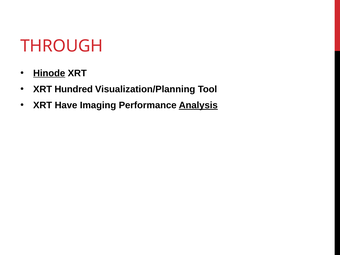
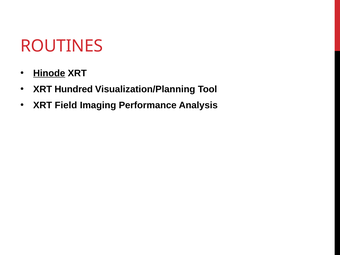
THROUGH: THROUGH -> ROUTINES (62, 46)
Have: Have -> Field (66, 105)
Analysis underline: present -> none (198, 105)
